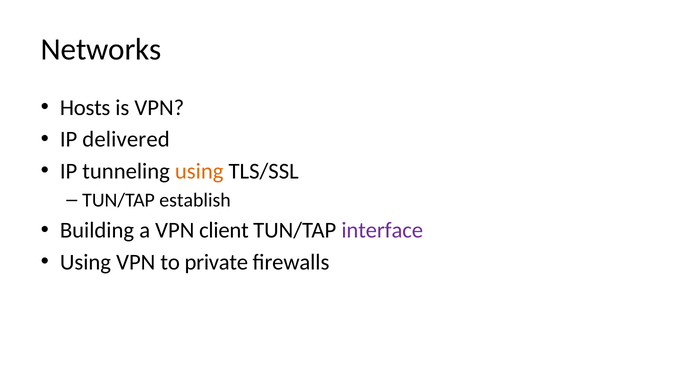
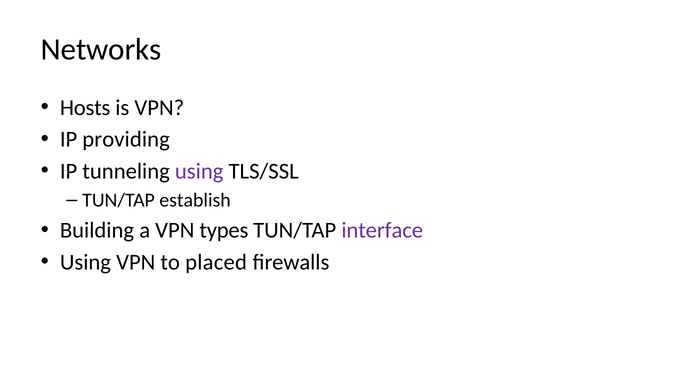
delivered: delivered -> providing (126, 140)
using colour: orange -> purple (199, 171)
client: client -> types (224, 231)
private: private -> placed (216, 263)
